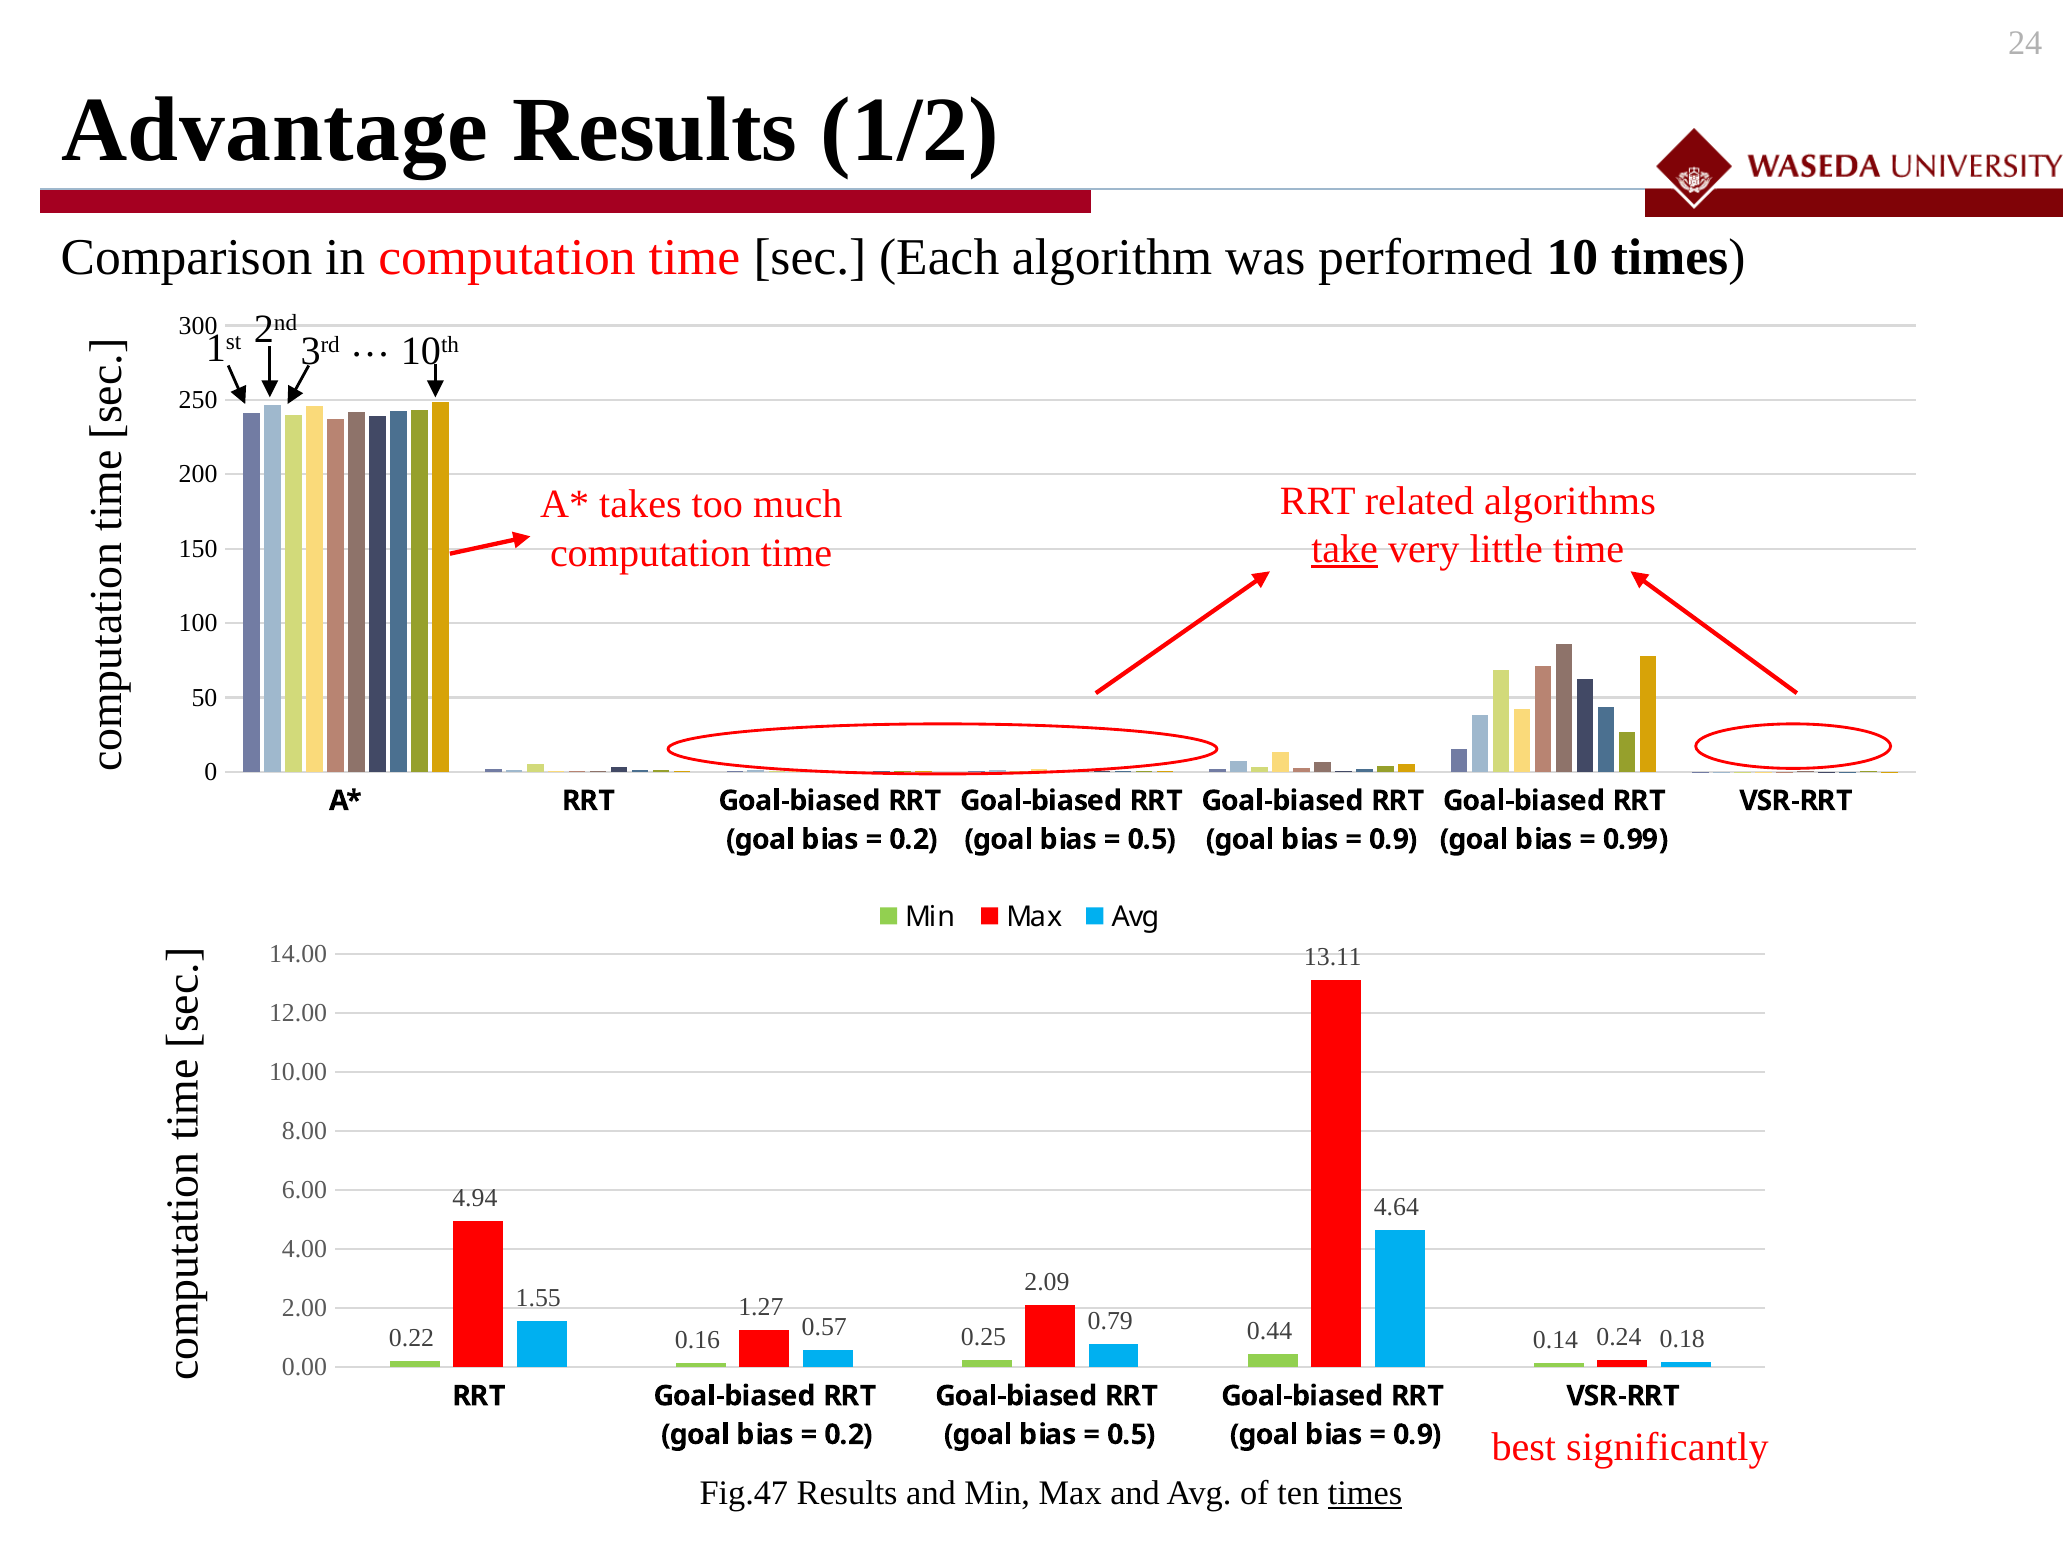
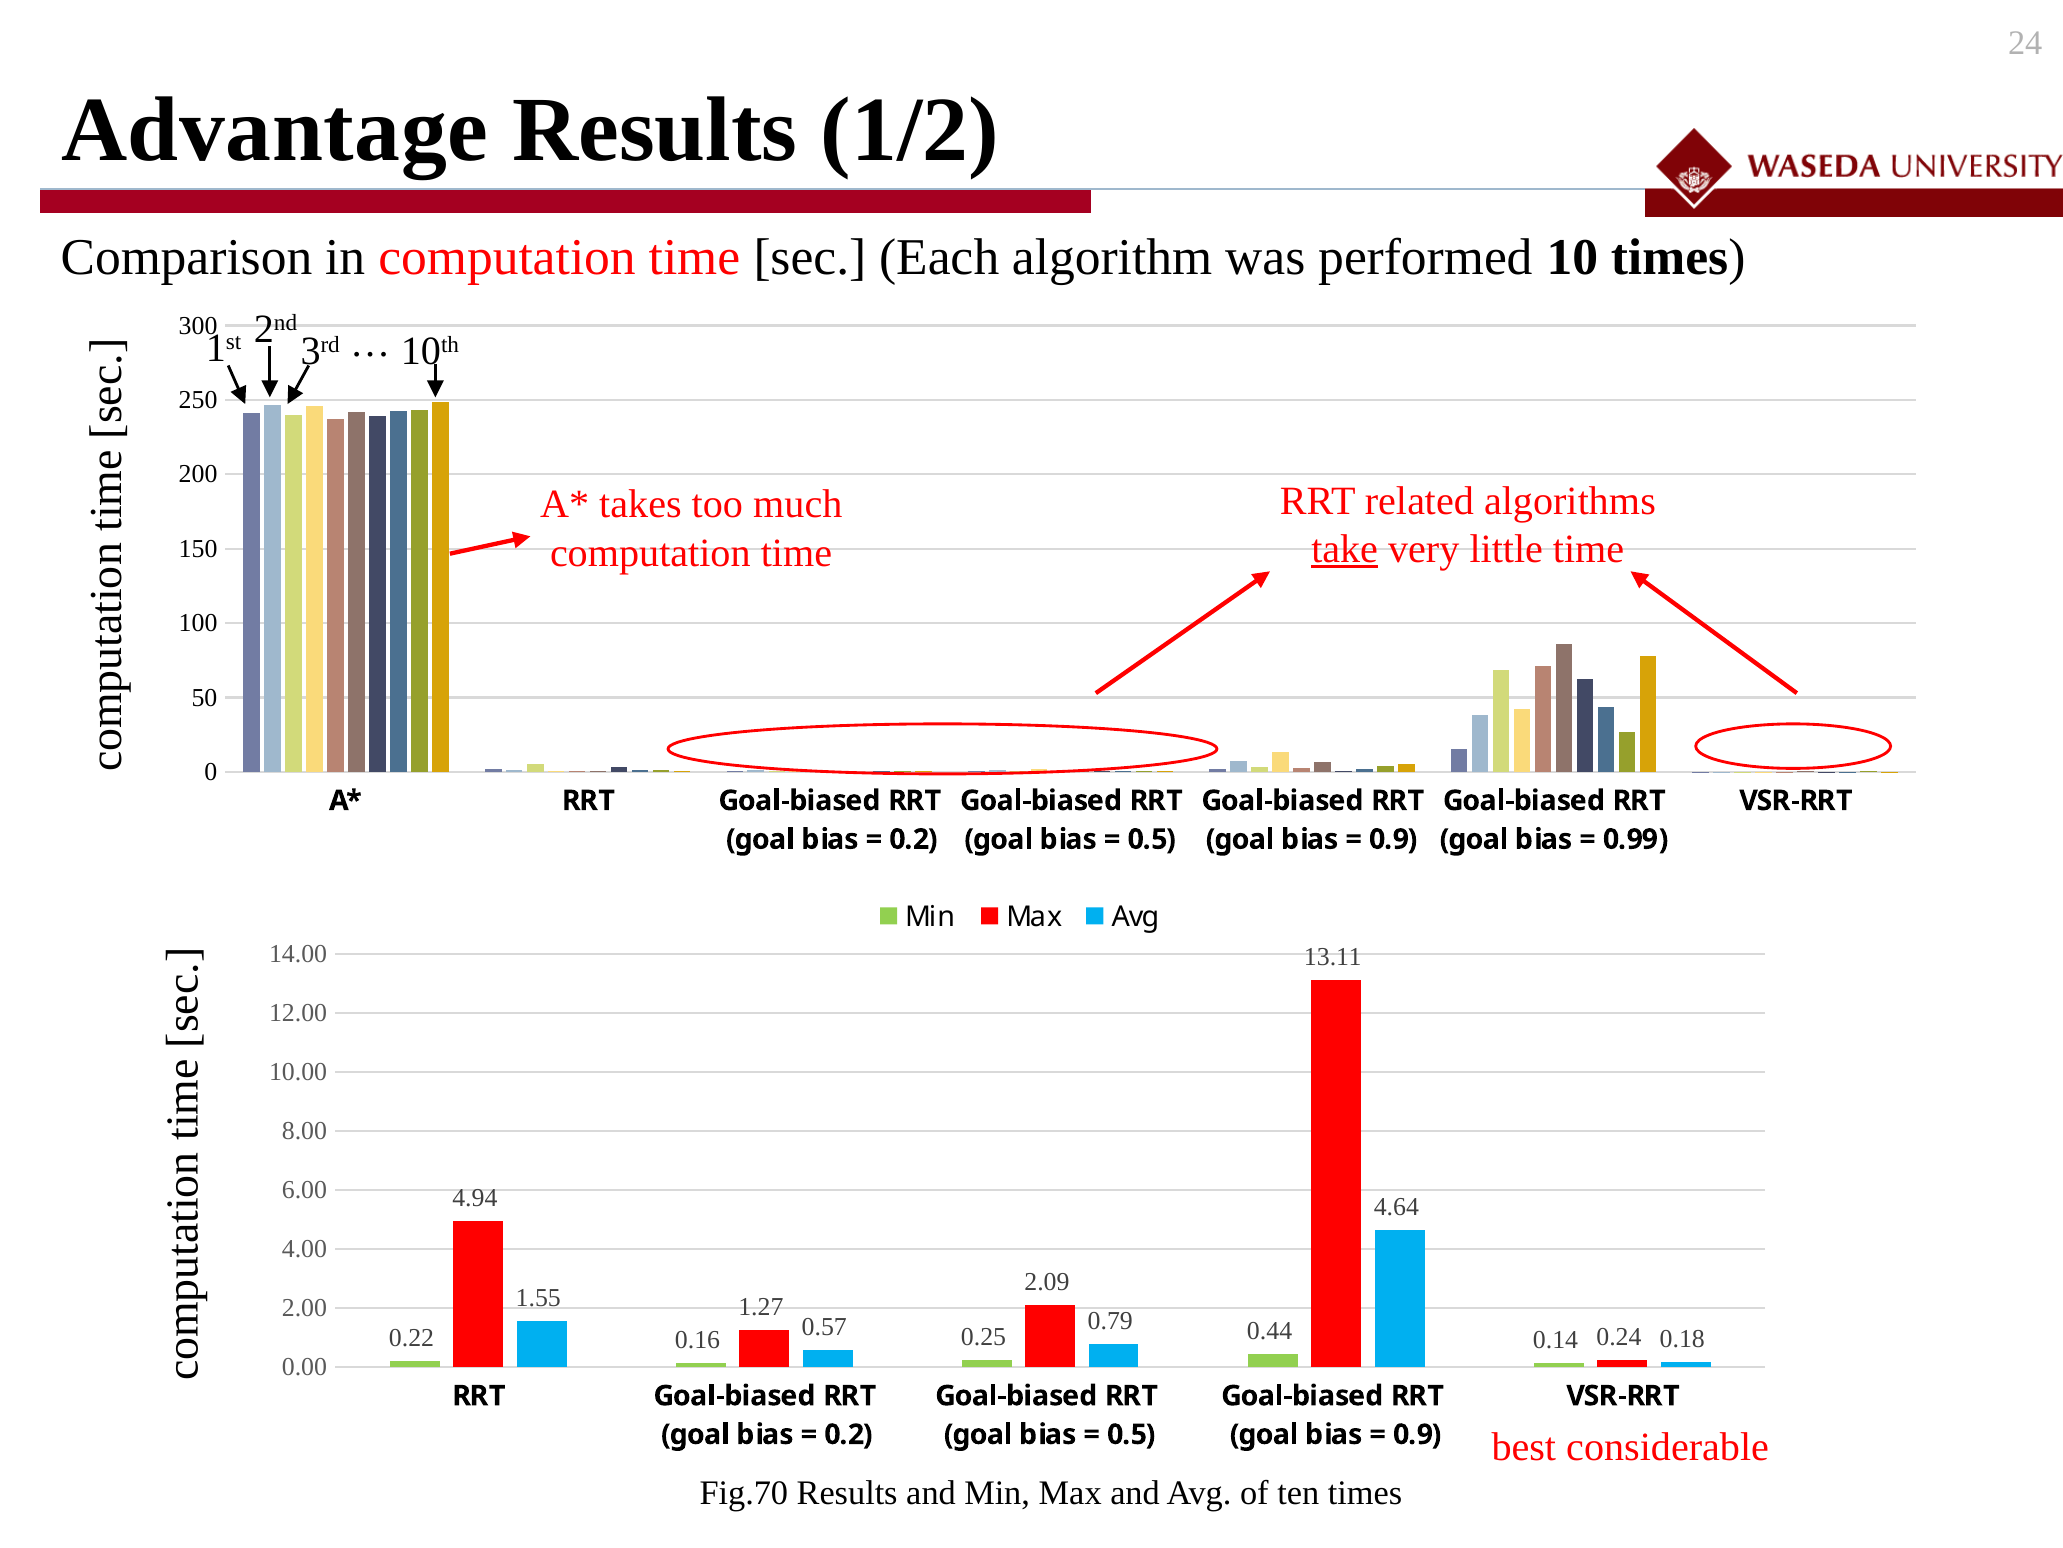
significantly: significantly -> considerable (1668, 1447)
Fig.47: Fig.47 -> Fig.70 (744, 1493)
times underline: present -> none (1365, 1493)
